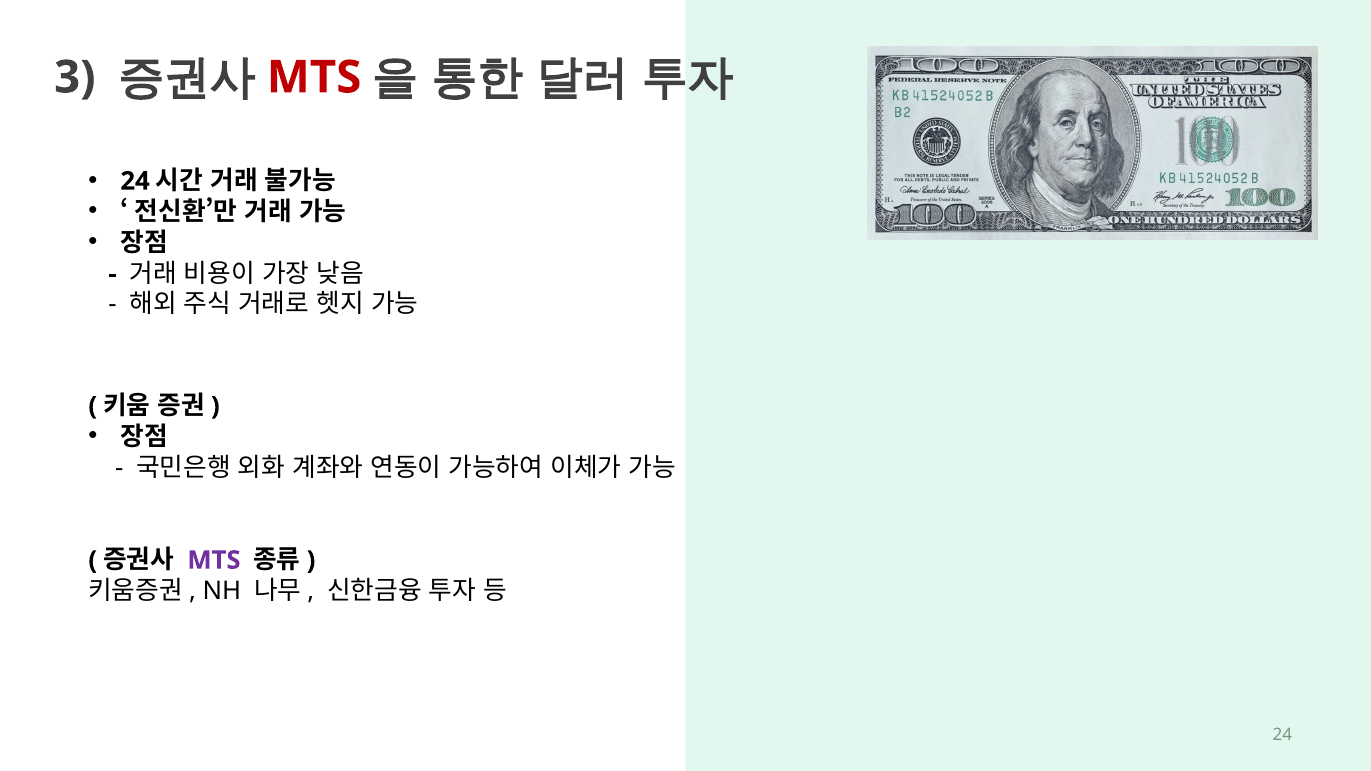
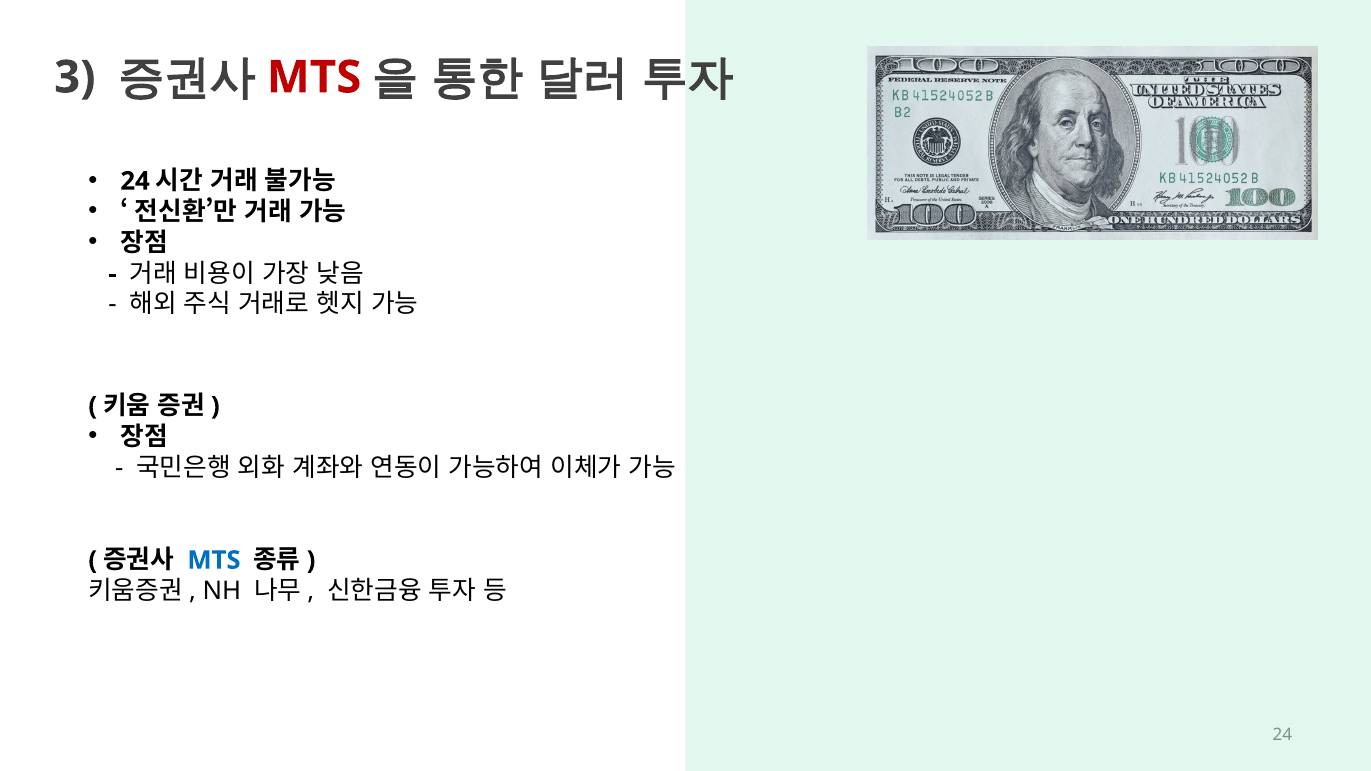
MTS colour: purple -> blue (214, 560)
